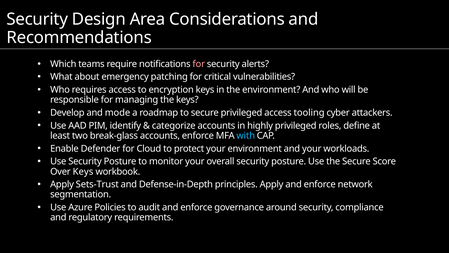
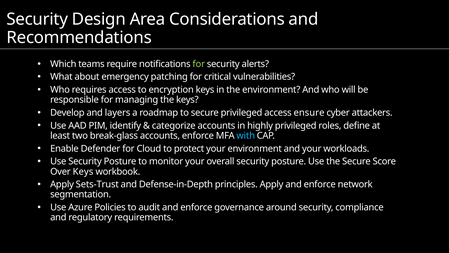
for colour: pink -> light green (199, 64)
mode: mode -> layers (118, 113)
tooling: tooling -> ensure (309, 113)
